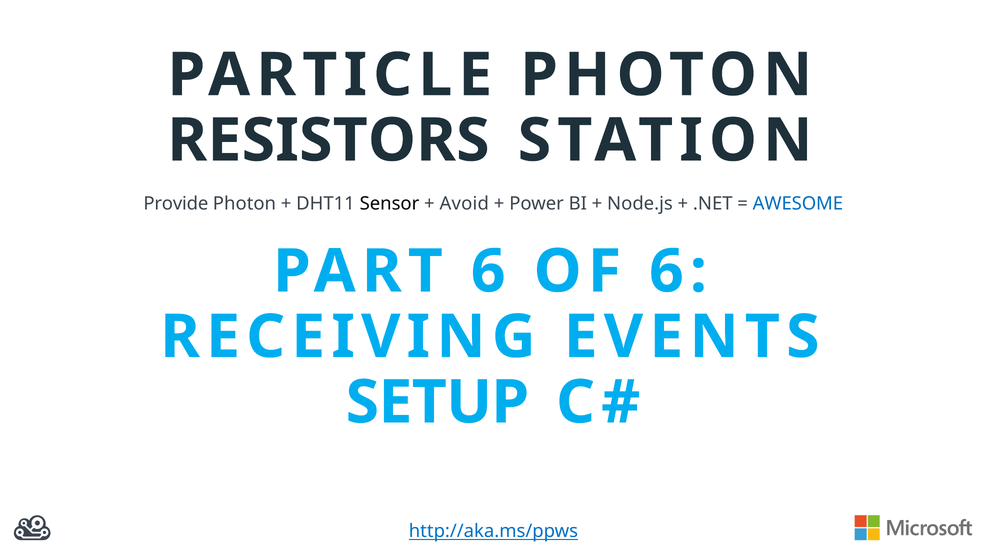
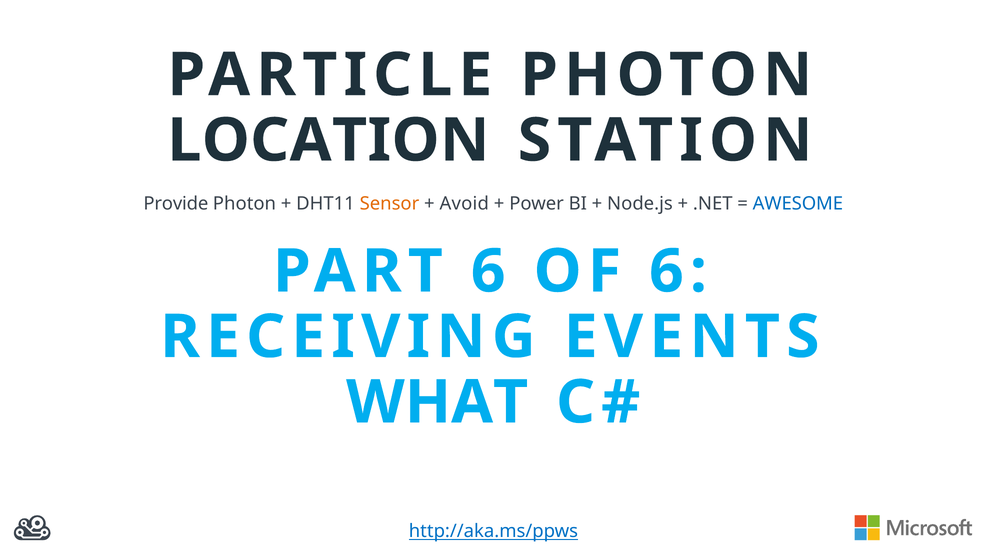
RESISTORS: RESISTORS -> LOCATION (328, 141)
Sensor colour: black -> orange (389, 204)
SETUP: SETUP -> WHAT (437, 403)
